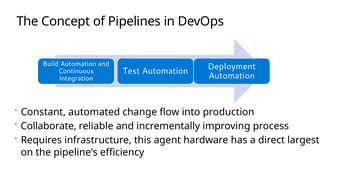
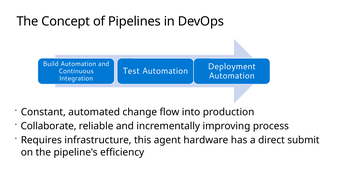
largest: largest -> submit (303, 140)
